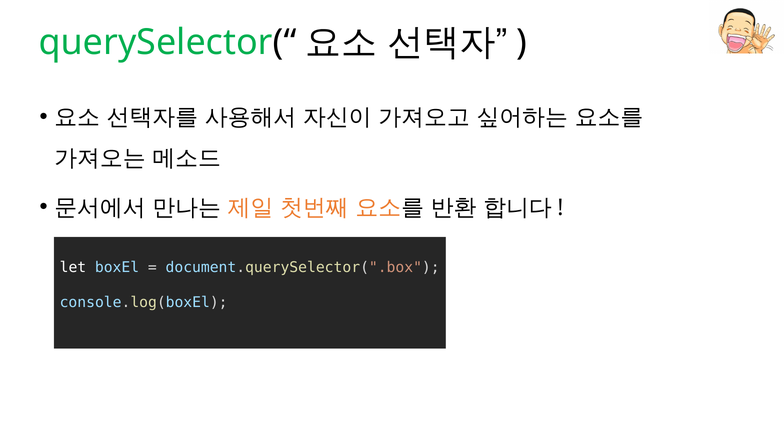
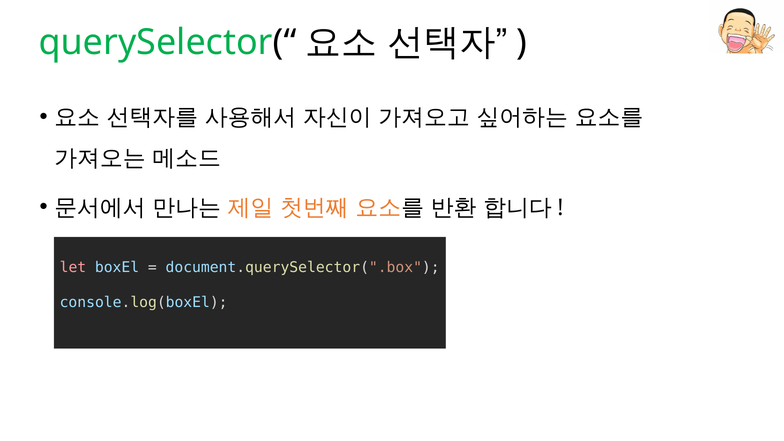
let colour: white -> pink (73, 267)
